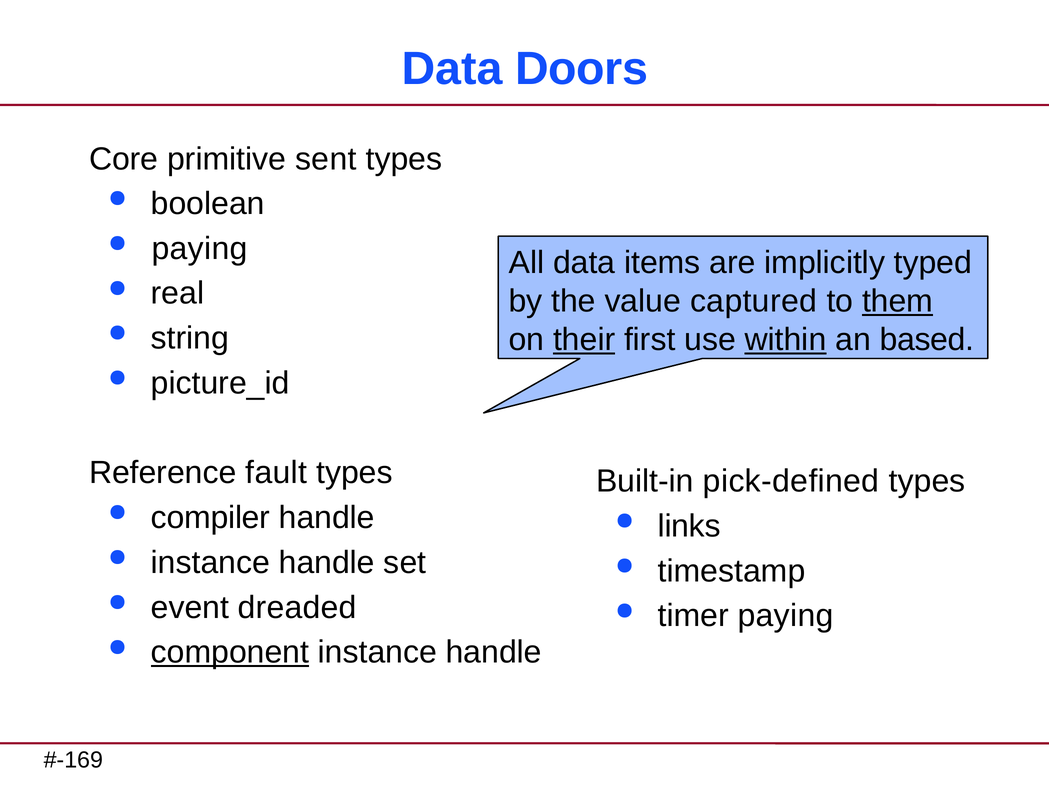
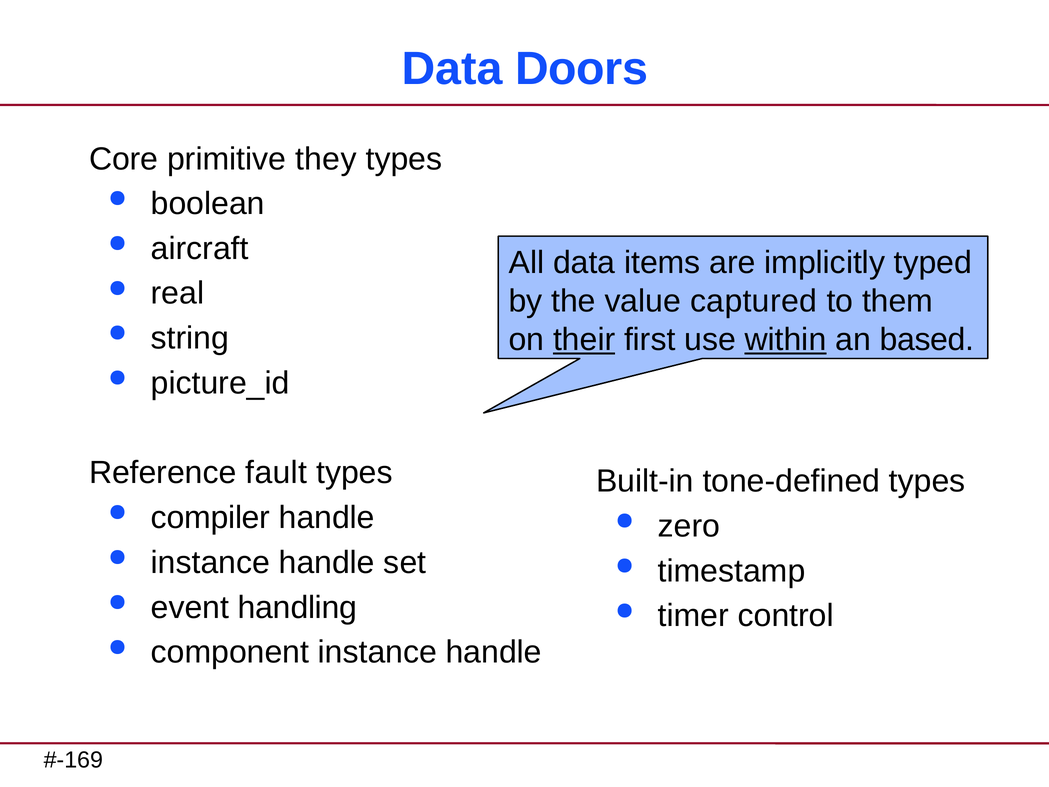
sent: sent -> they (326, 159)
paying: paying -> aircraft (200, 248)
them underline: present -> none (898, 301)
pick-defined: pick-defined -> tone-defined (791, 481)
links: links -> zero (689, 526)
dreaded: dreaded -> handling (298, 607)
timer paying: paying -> control (786, 616)
component underline: present -> none (230, 652)
